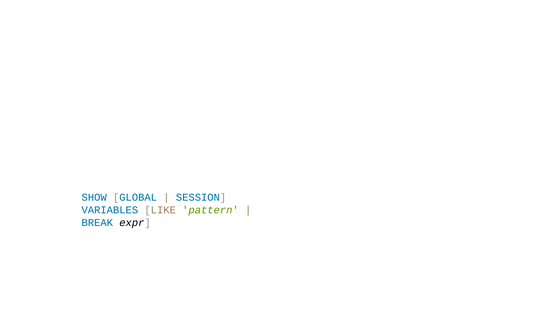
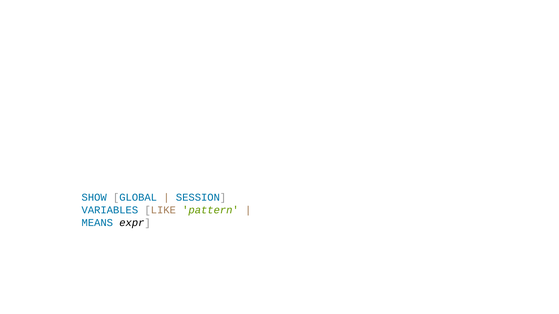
BREAK: BREAK -> MEANS (97, 223)
